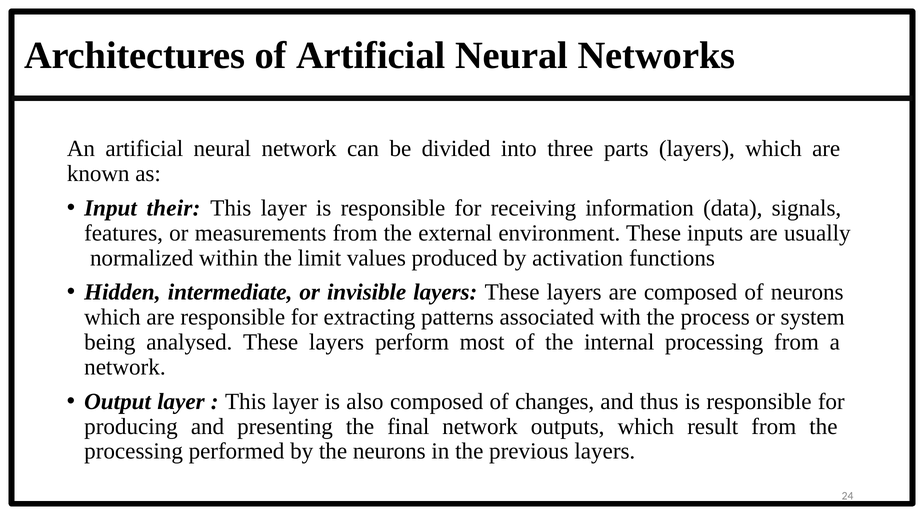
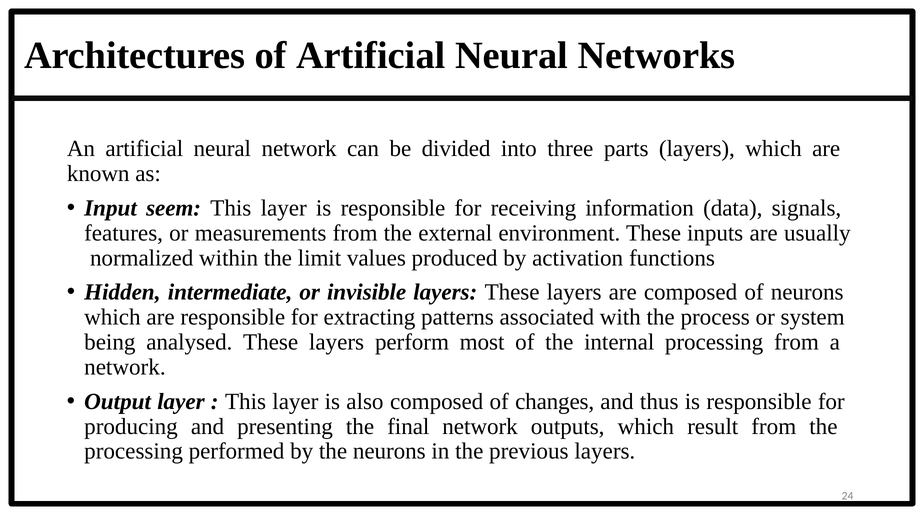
their: their -> seem (174, 208)
